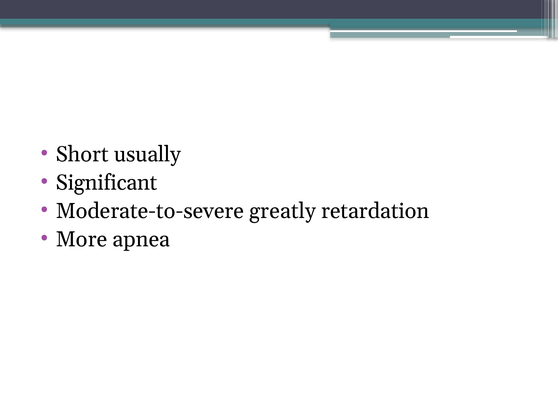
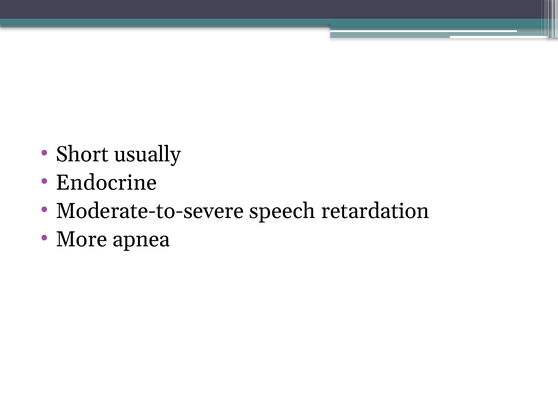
Significant: Significant -> Endocrine (106, 183)
greatly: greatly -> speech (282, 211)
